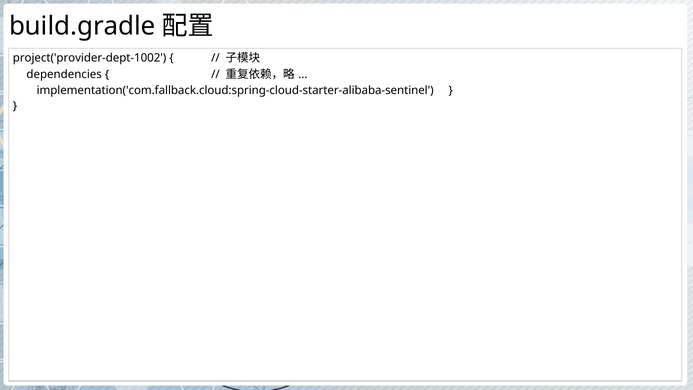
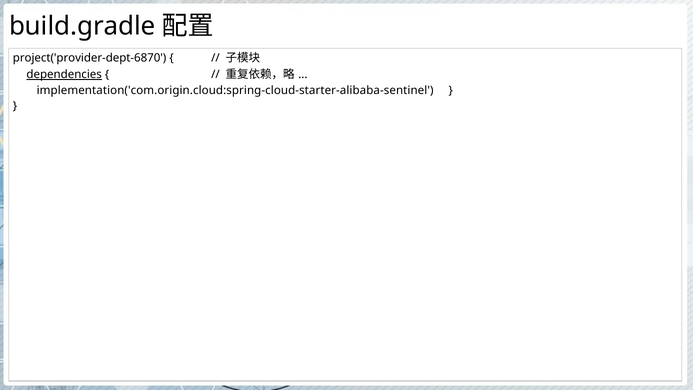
project('provider-dept-1002: project('provider-dept-1002 -> project('provider-dept-6870 (90, 58)
dependencies underline: none -> present (64, 75)
implementation('com.fallback.cloud:spring-cloud-starter-alibaba-sentinel: implementation('com.fallback.cloud:spring-cloud-starter-alibaba-sentinel -> implementation('com.origin.cloud:spring-cloud-starter-alibaba-sentinel (235, 90)
